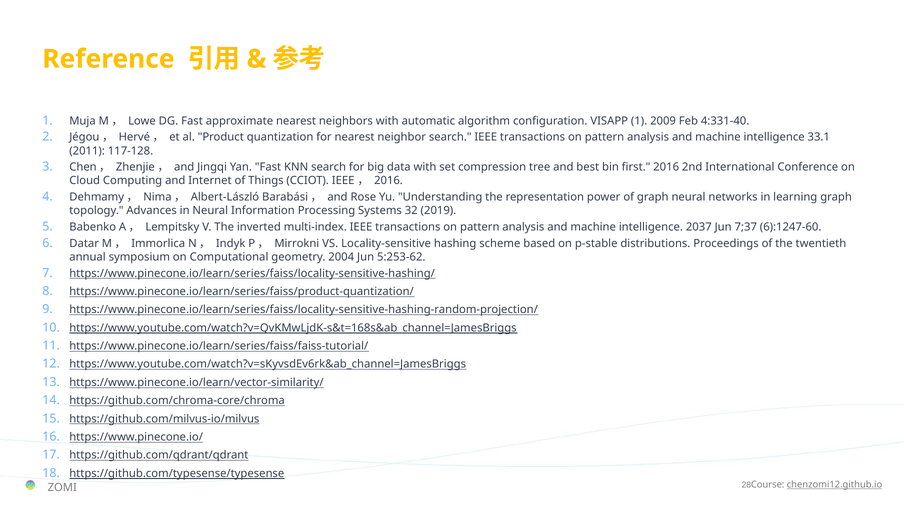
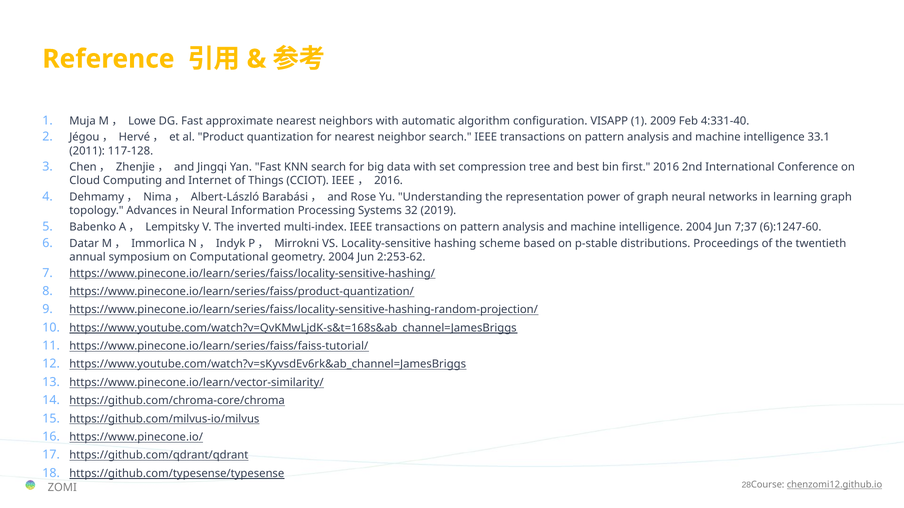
intelligence 2037: 2037 -> 2004 (699, 227)
5:253-62: 5:253-62 -> 2:253-62 (401, 257)
